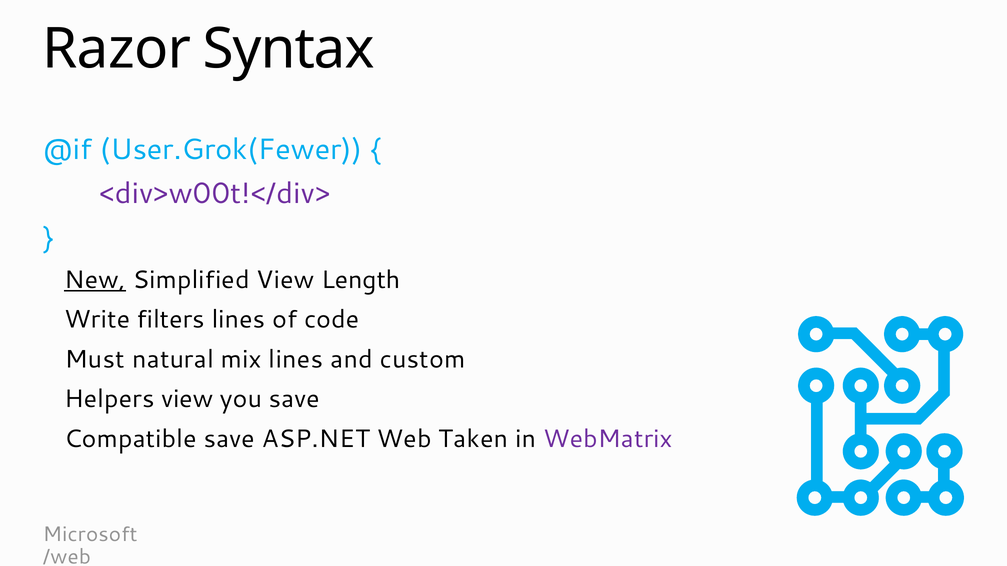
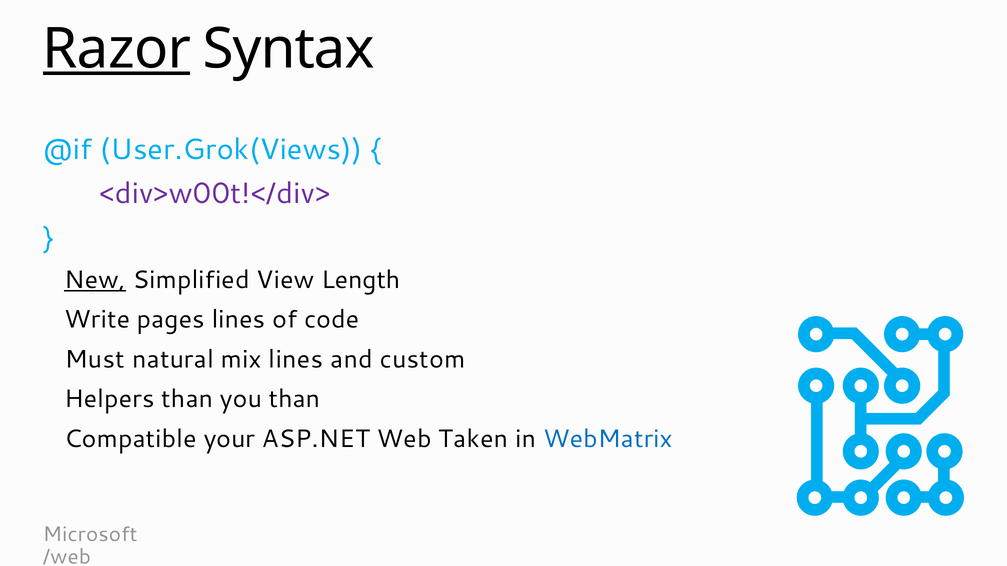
Razor underline: none -> present (117, 49)
User.Grok(Fewer: User.Grok(Fewer -> User.Grok(Views (231, 150)
filters: filters -> pages (171, 320)
Helpers view: view -> than (187, 400)
you save: save -> than (294, 400)
Compatible save: save -> your (229, 439)
WebMatrix colour: purple -> blue (608, 439)
